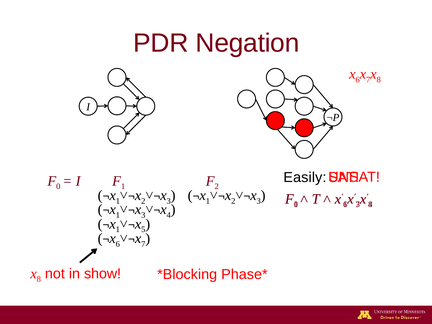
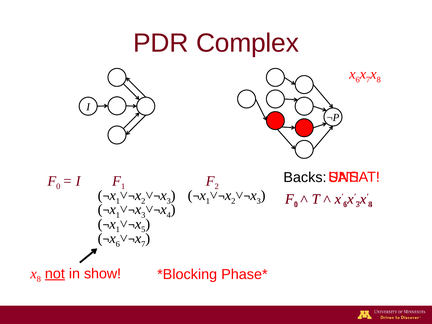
Negation: Negation -> Complex (248, 43)
Easily: Easily -> Backs (305, 177)
not underline: none -> present (55, 274)
